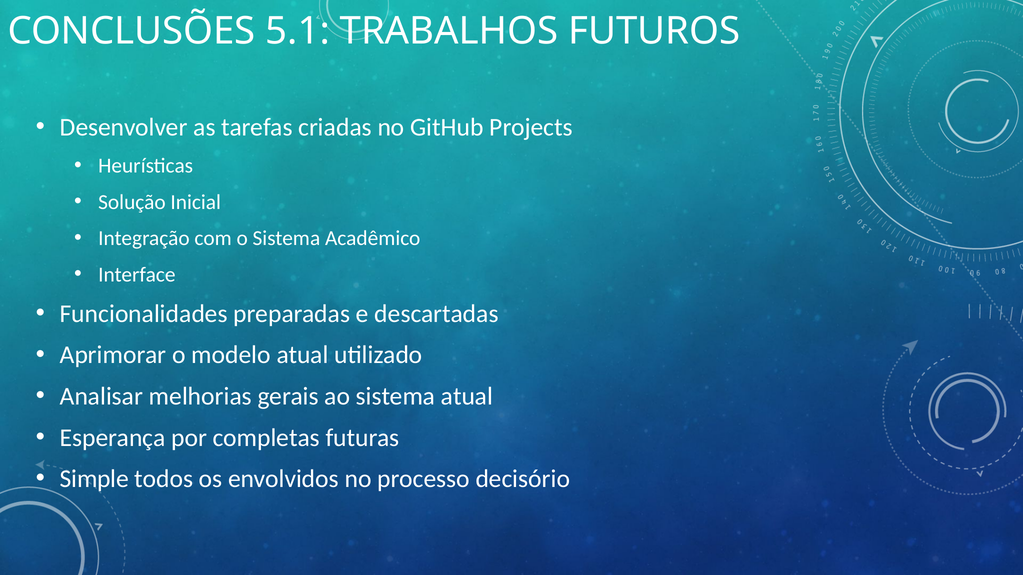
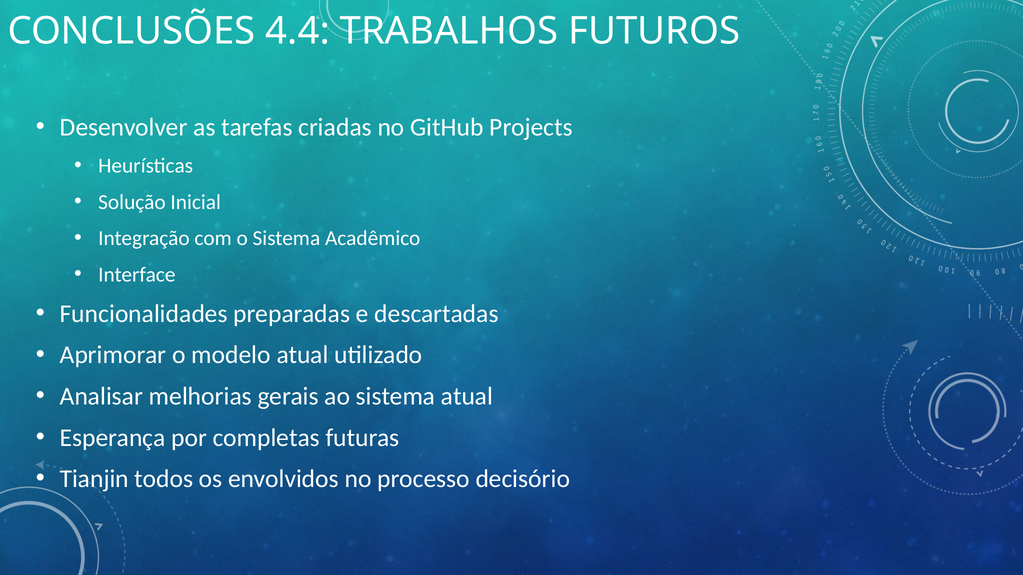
5.1: 5.1 -> 4.4 (298, 31)
Simple: Simple -> Tianjin (94, 479)
